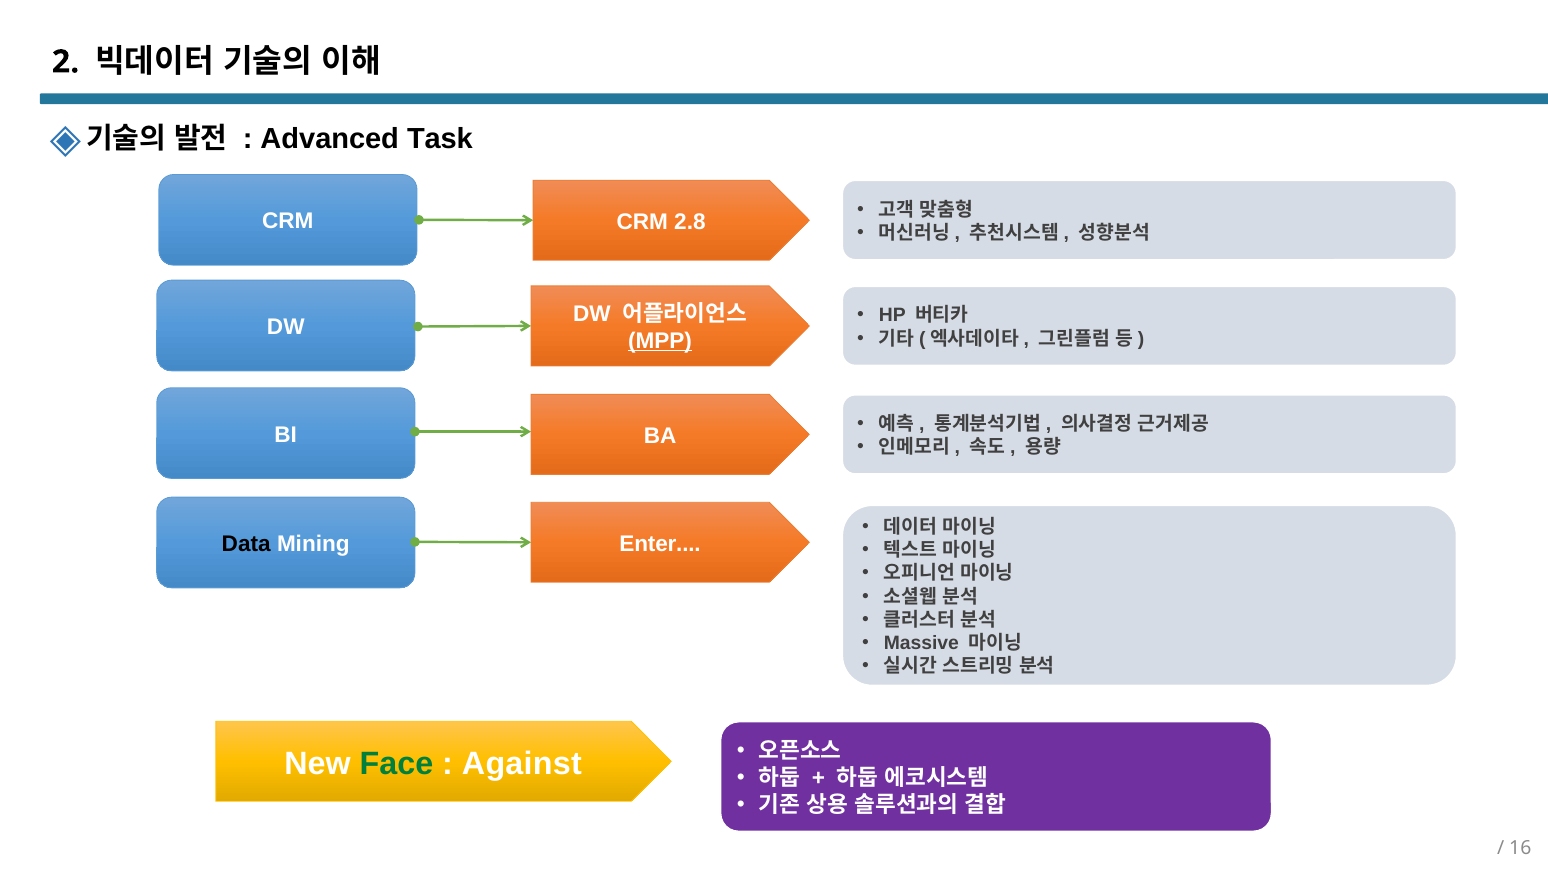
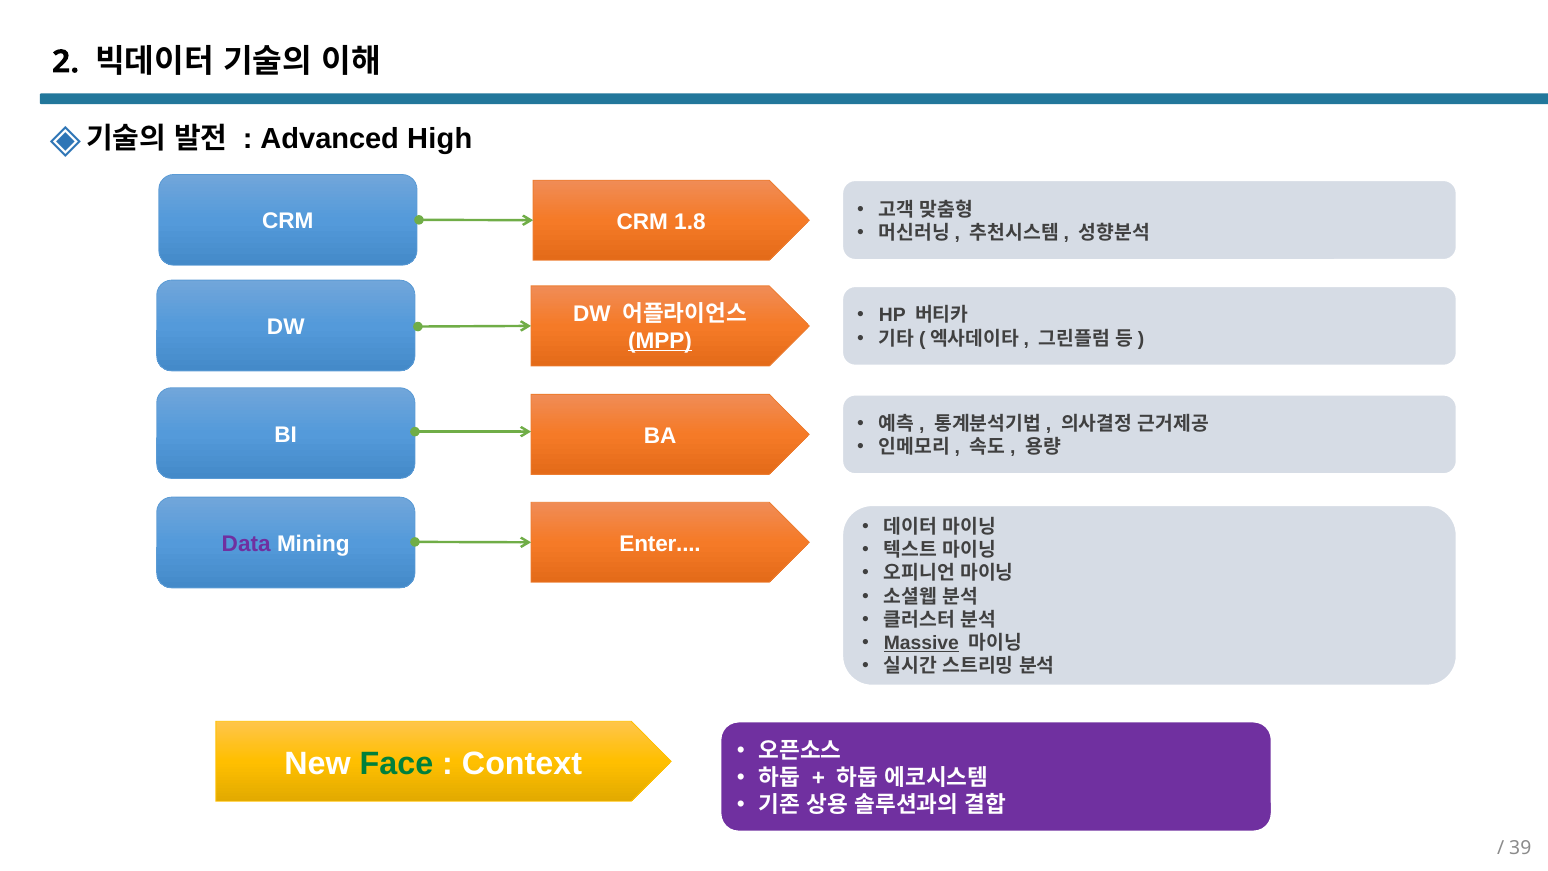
Task: Task -> High (440, 139)
2.8: 2.8 -> 1.8 (690, 222)
Data colour: black -> purple (246, 544)
Massive underline: none -> present (921, 643)
Against: Against -> Context (522, 763)
16: 16 -> 39 (1520, 848)
